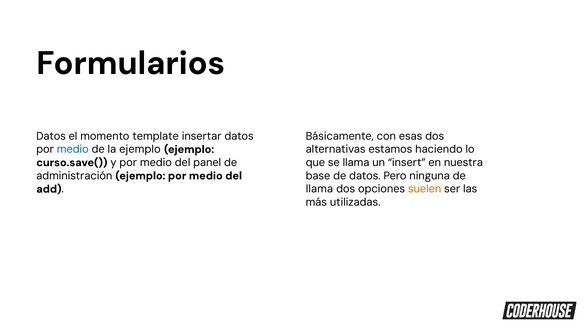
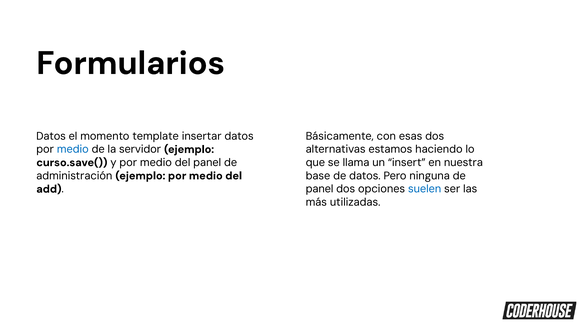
la ejemplo: ejemplo -> servidor (140, 149)
llama: llama -> panel (320, 189)
suelen colour: orange -> blue (425, 189)
